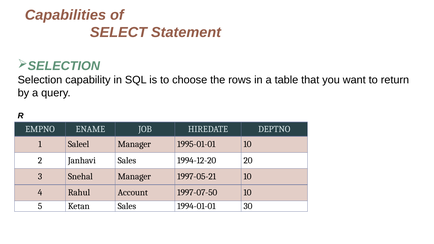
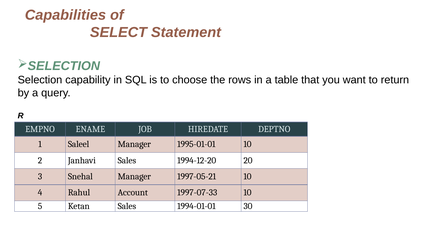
1997-07-50: 1997-07-50 -> 1997-07-33 (197, 193)
